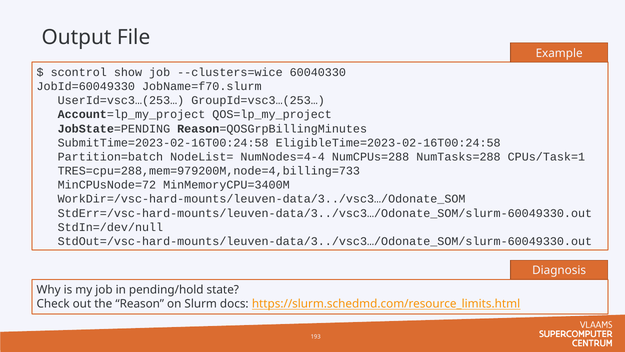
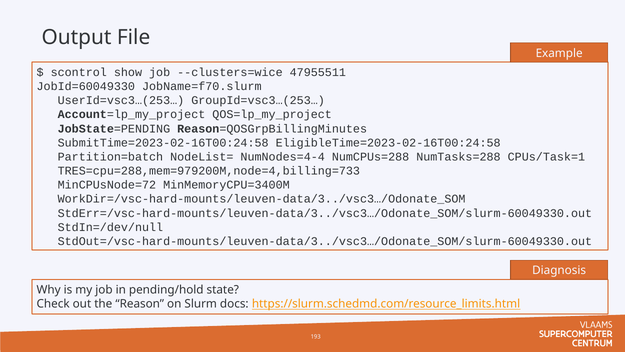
60040330: 60040330 -> 47955511 (318, 72)
